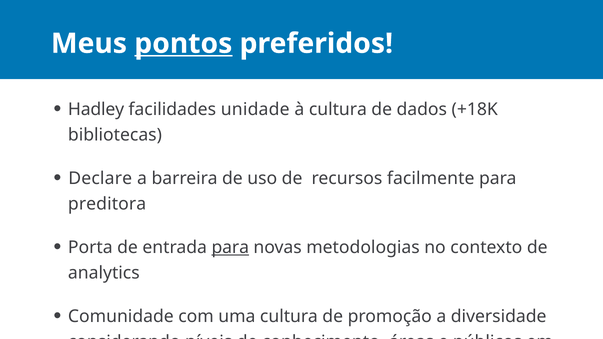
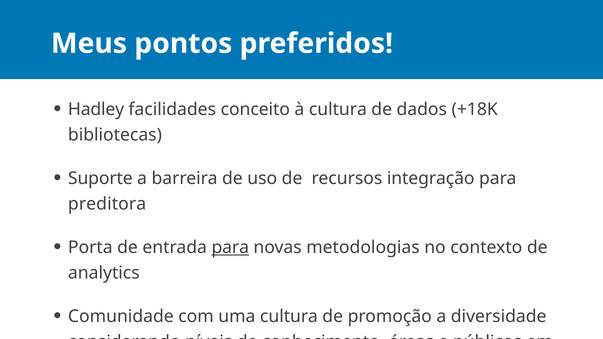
pontos underline: present -> none (183, 44)
unidade: unidade -> conceito (255, 109)
Declare: Declare -> Suporte (100, 178)
facilmente: facilmente -> integração (431, 178)
